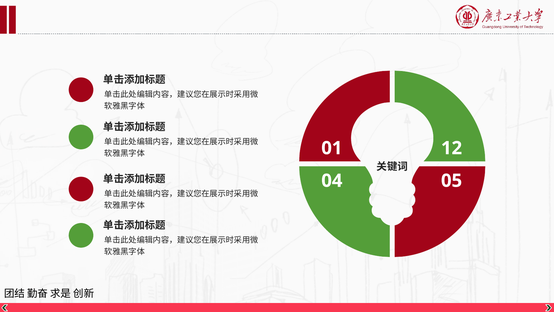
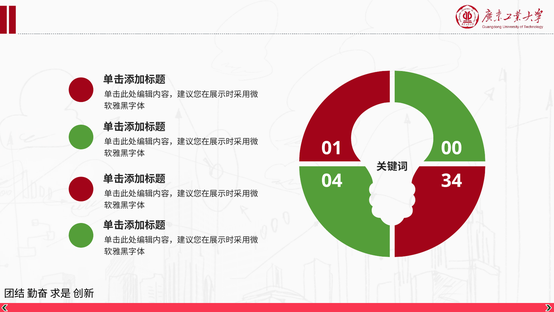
12: 12 -> 00 (452, 148)
05: 05 -> 34 (452, 181)
